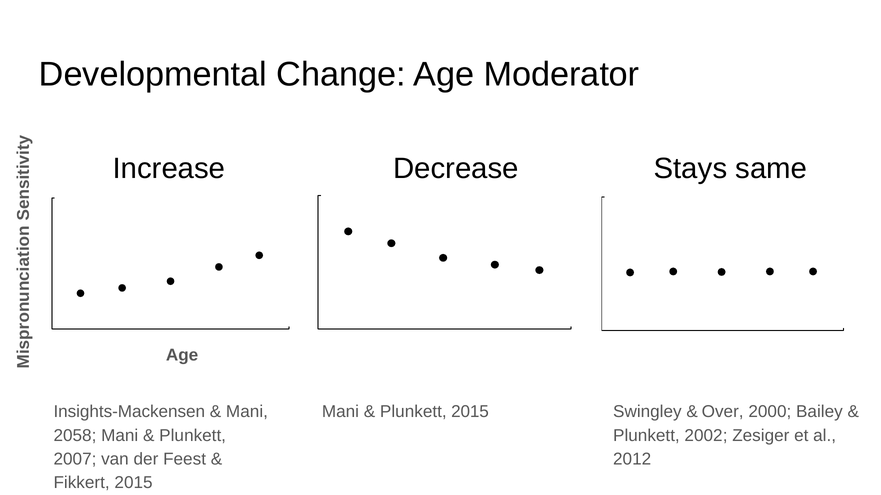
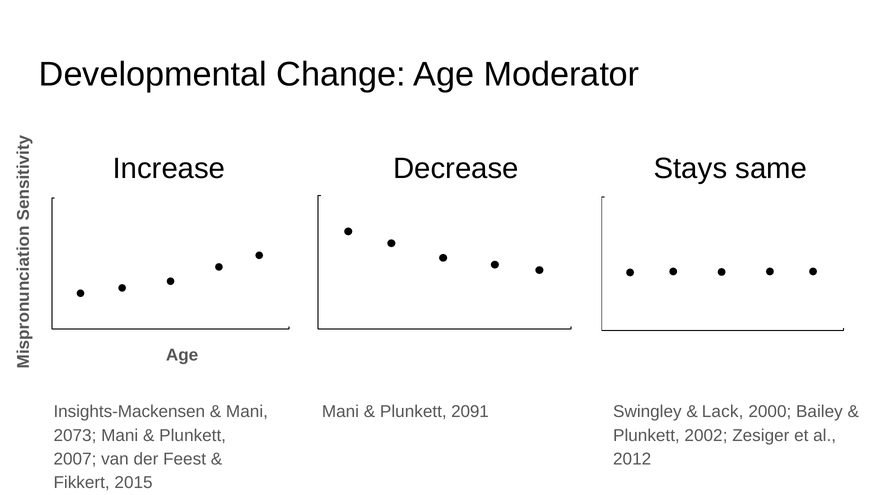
Plunkett 2015: 2015 -> 2091 (470, 412)
Over: Over -> Lack (723, 412)
2058: 2058 -> 2073 (75, 436)
